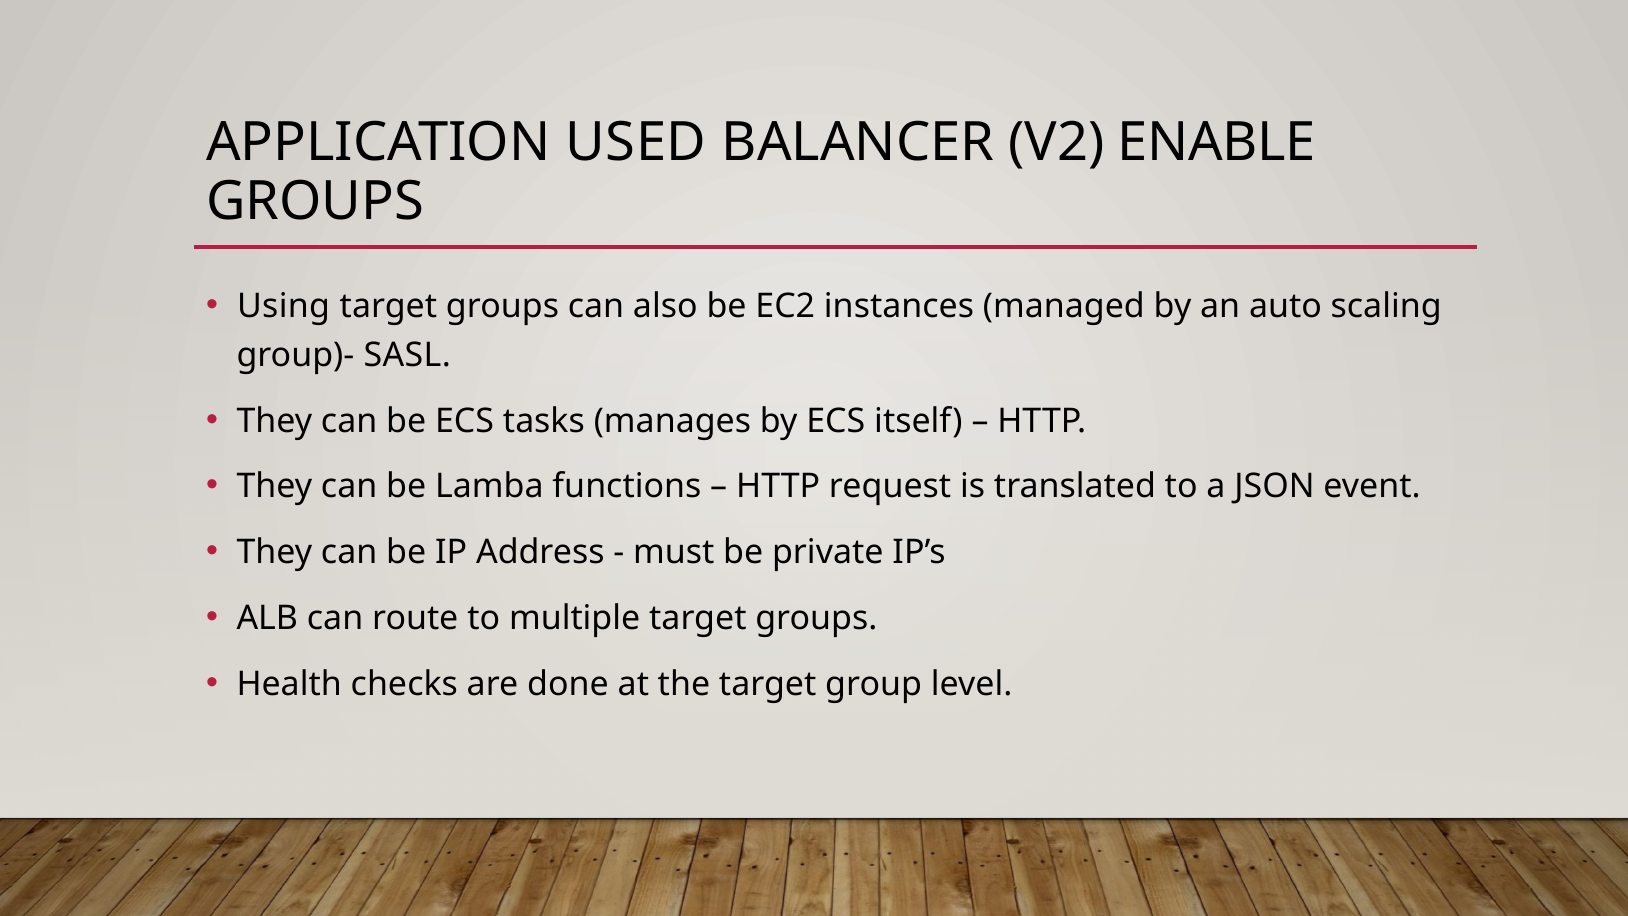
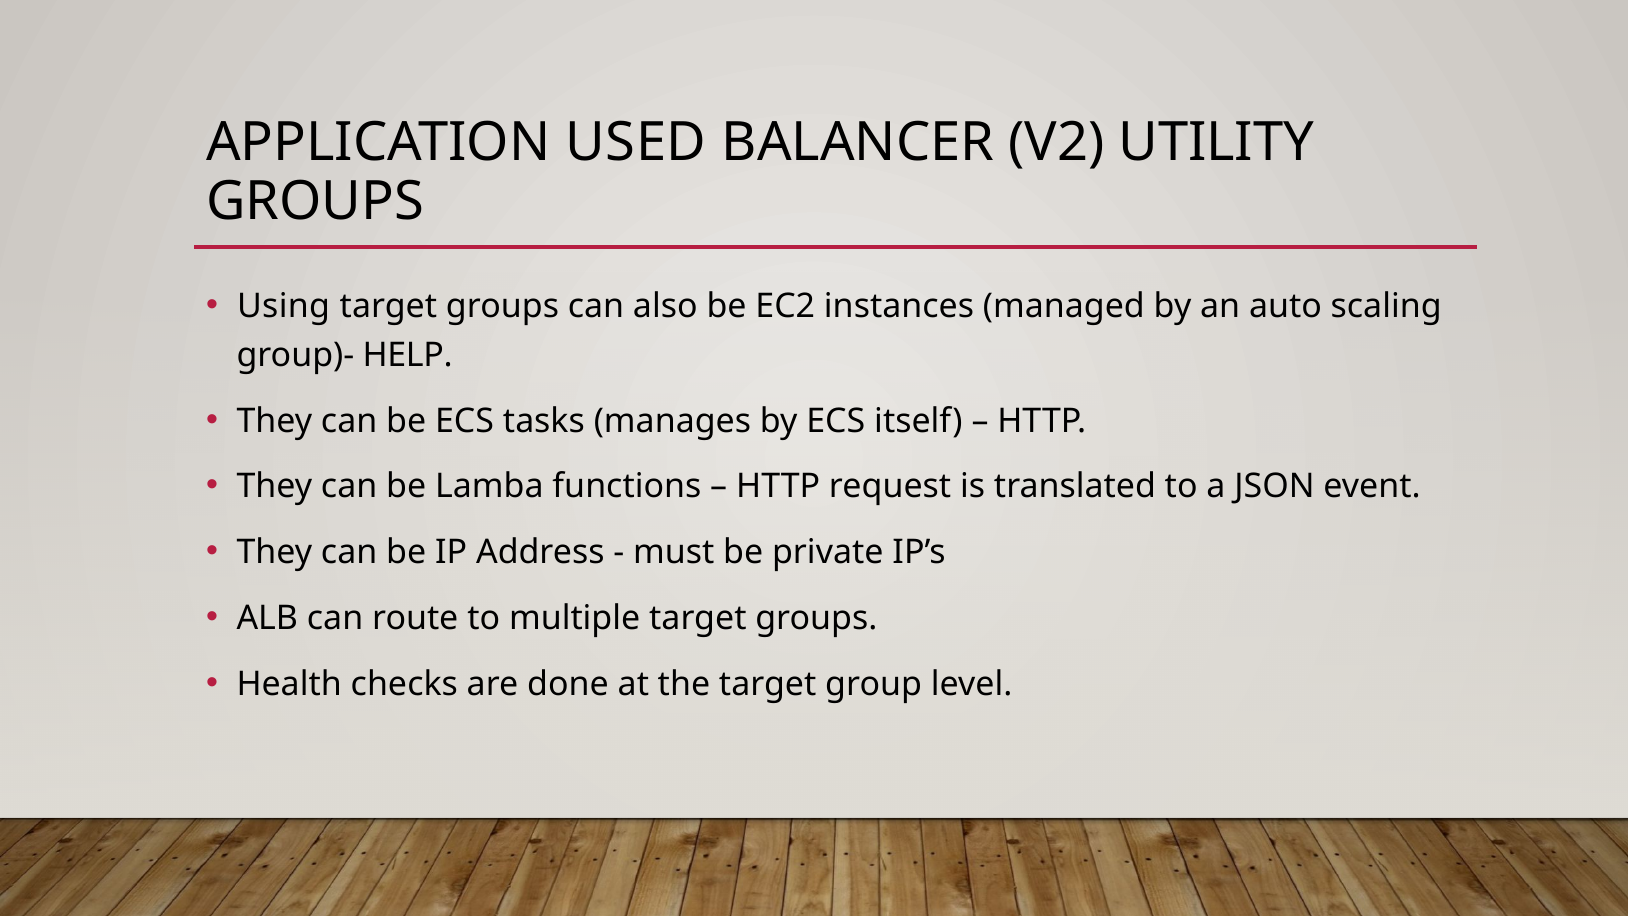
ENABLE: ENABLE -> UTILITY (1216, 143)
SASL: SASL -> HELP (408, 355)
